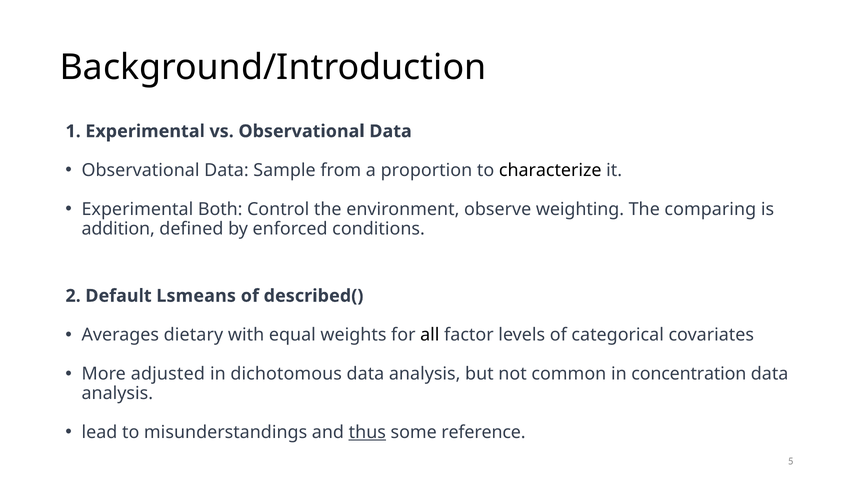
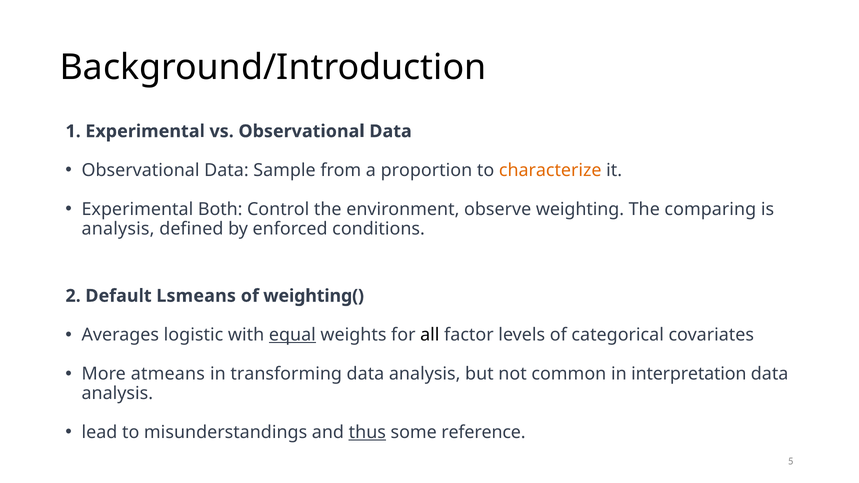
characterize colour: black -> orange (550, 170)
addition: addition -> analysis (118, 229)
described(: described( -> weighting( (314, 296)
dietary: dietary -> logistic (193, 335)
equal underline: none -> present (292, 335)
adjusted: adjusted -> atmeans (168, 374)
dichotomous: dichotomous -> transforming (286, 374)
concentration: concentration -> interpretation (689, 374)
